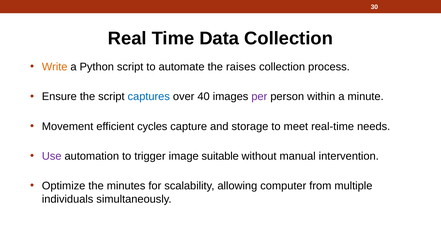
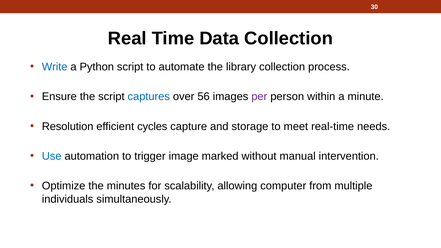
Write colour: orange -> blue (55, 67)
raises: raises -> library (241, 67)
40: 40 -> 56 (204, 97)
Movement: Movement -> Resolution (68, 126)
Use colour: purple -> blue (52, 156)
suitable: suitable -> marked (220, 156)
